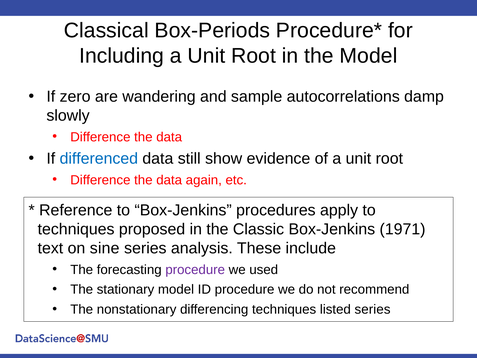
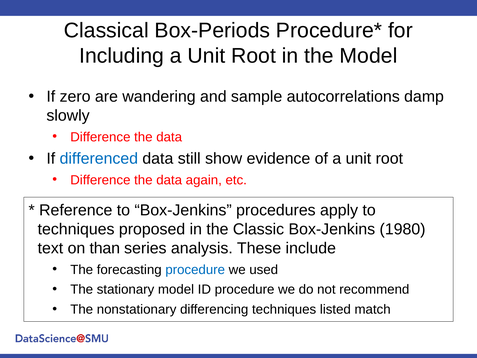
1971: 1971 -> 1980 (403, 229)
sine: sine -> than (105, 248)
procedure colour: purple -> blue (195, 269)
listed series: series -> match (373, 309)
